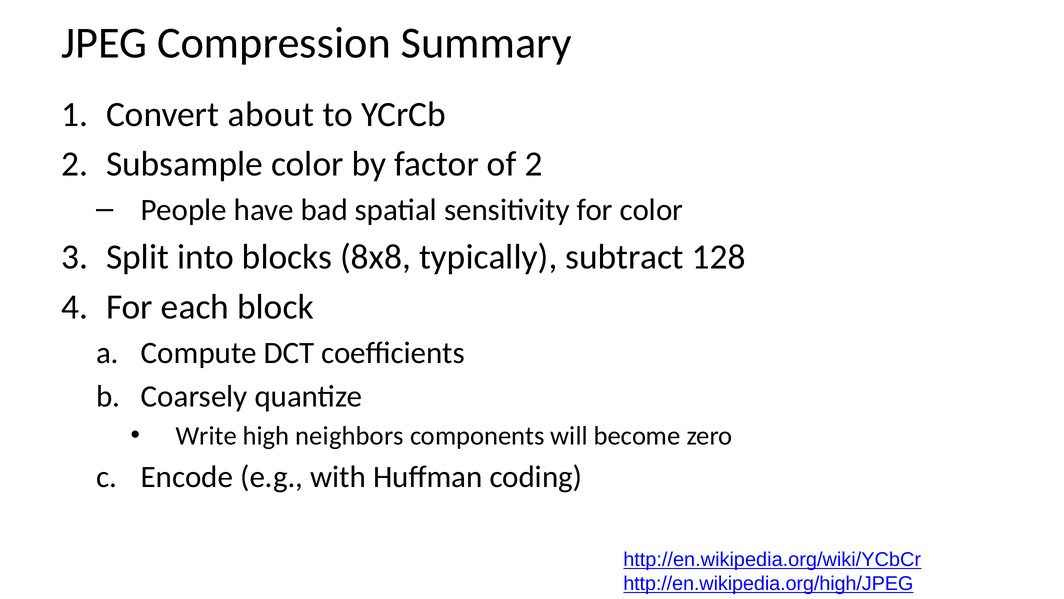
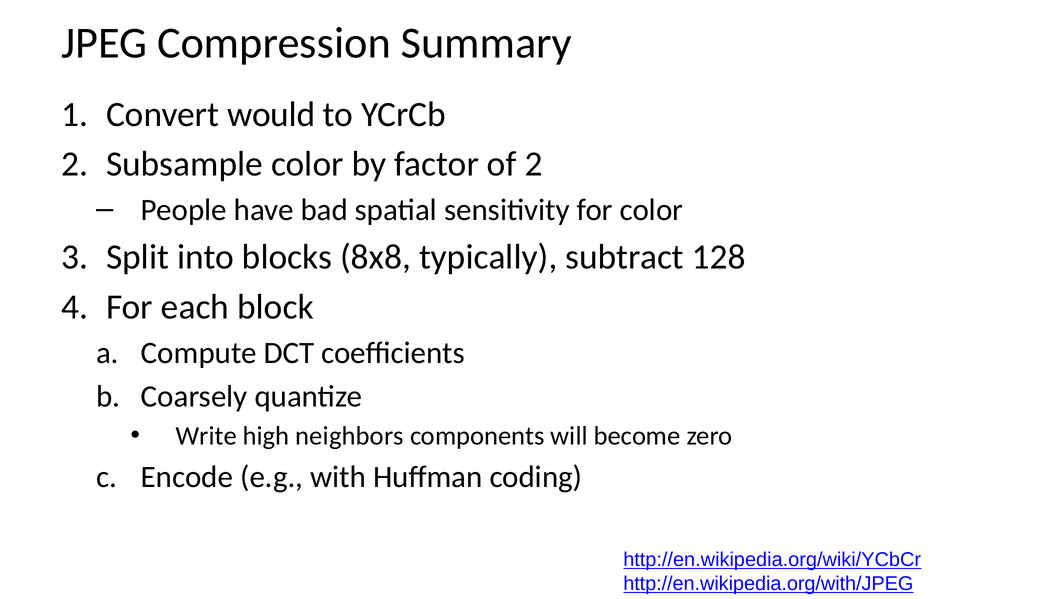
about: about -> would (271, 114)
http://en.wikipedia.org/high/JPEG: http://en.wikipedia.org/high/JPEG -> http://en.wikipedia.org/with/JPEG (768, 583)
